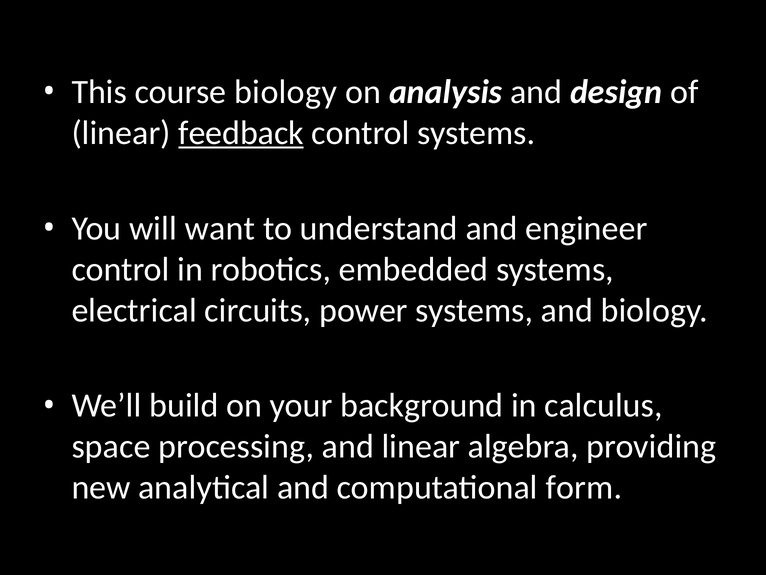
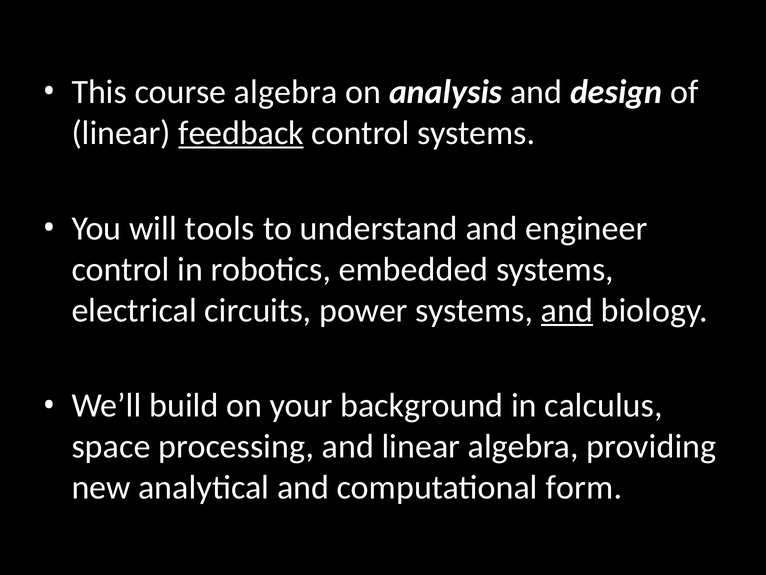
course biology: biology -> algebra (286, 92)
want: want -> tools (220, 228)
and underline: none -> present (567, 310)
